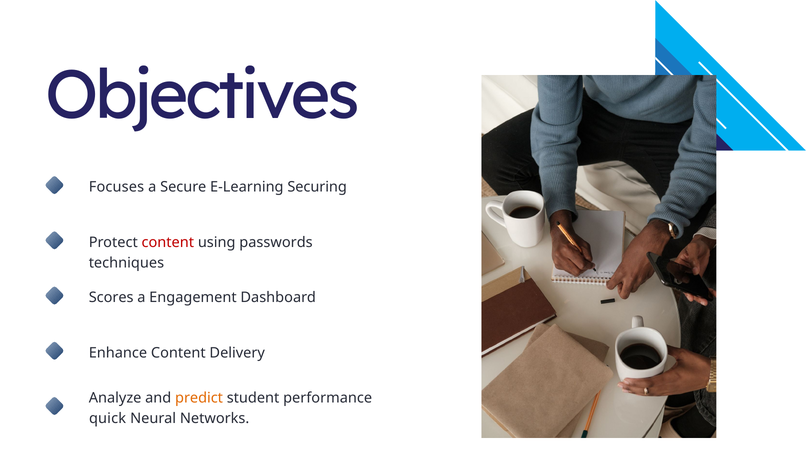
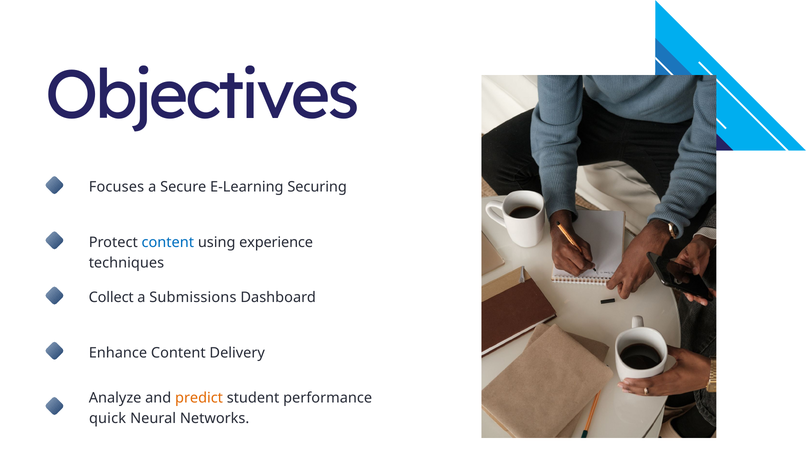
content colour: red -> blue (168, 243)
passwords: passwords -> experience (276, 243)
Scores: Scores -> Collect (111, 298)
Engagement: Engagement -> Submissions (193, 298)
